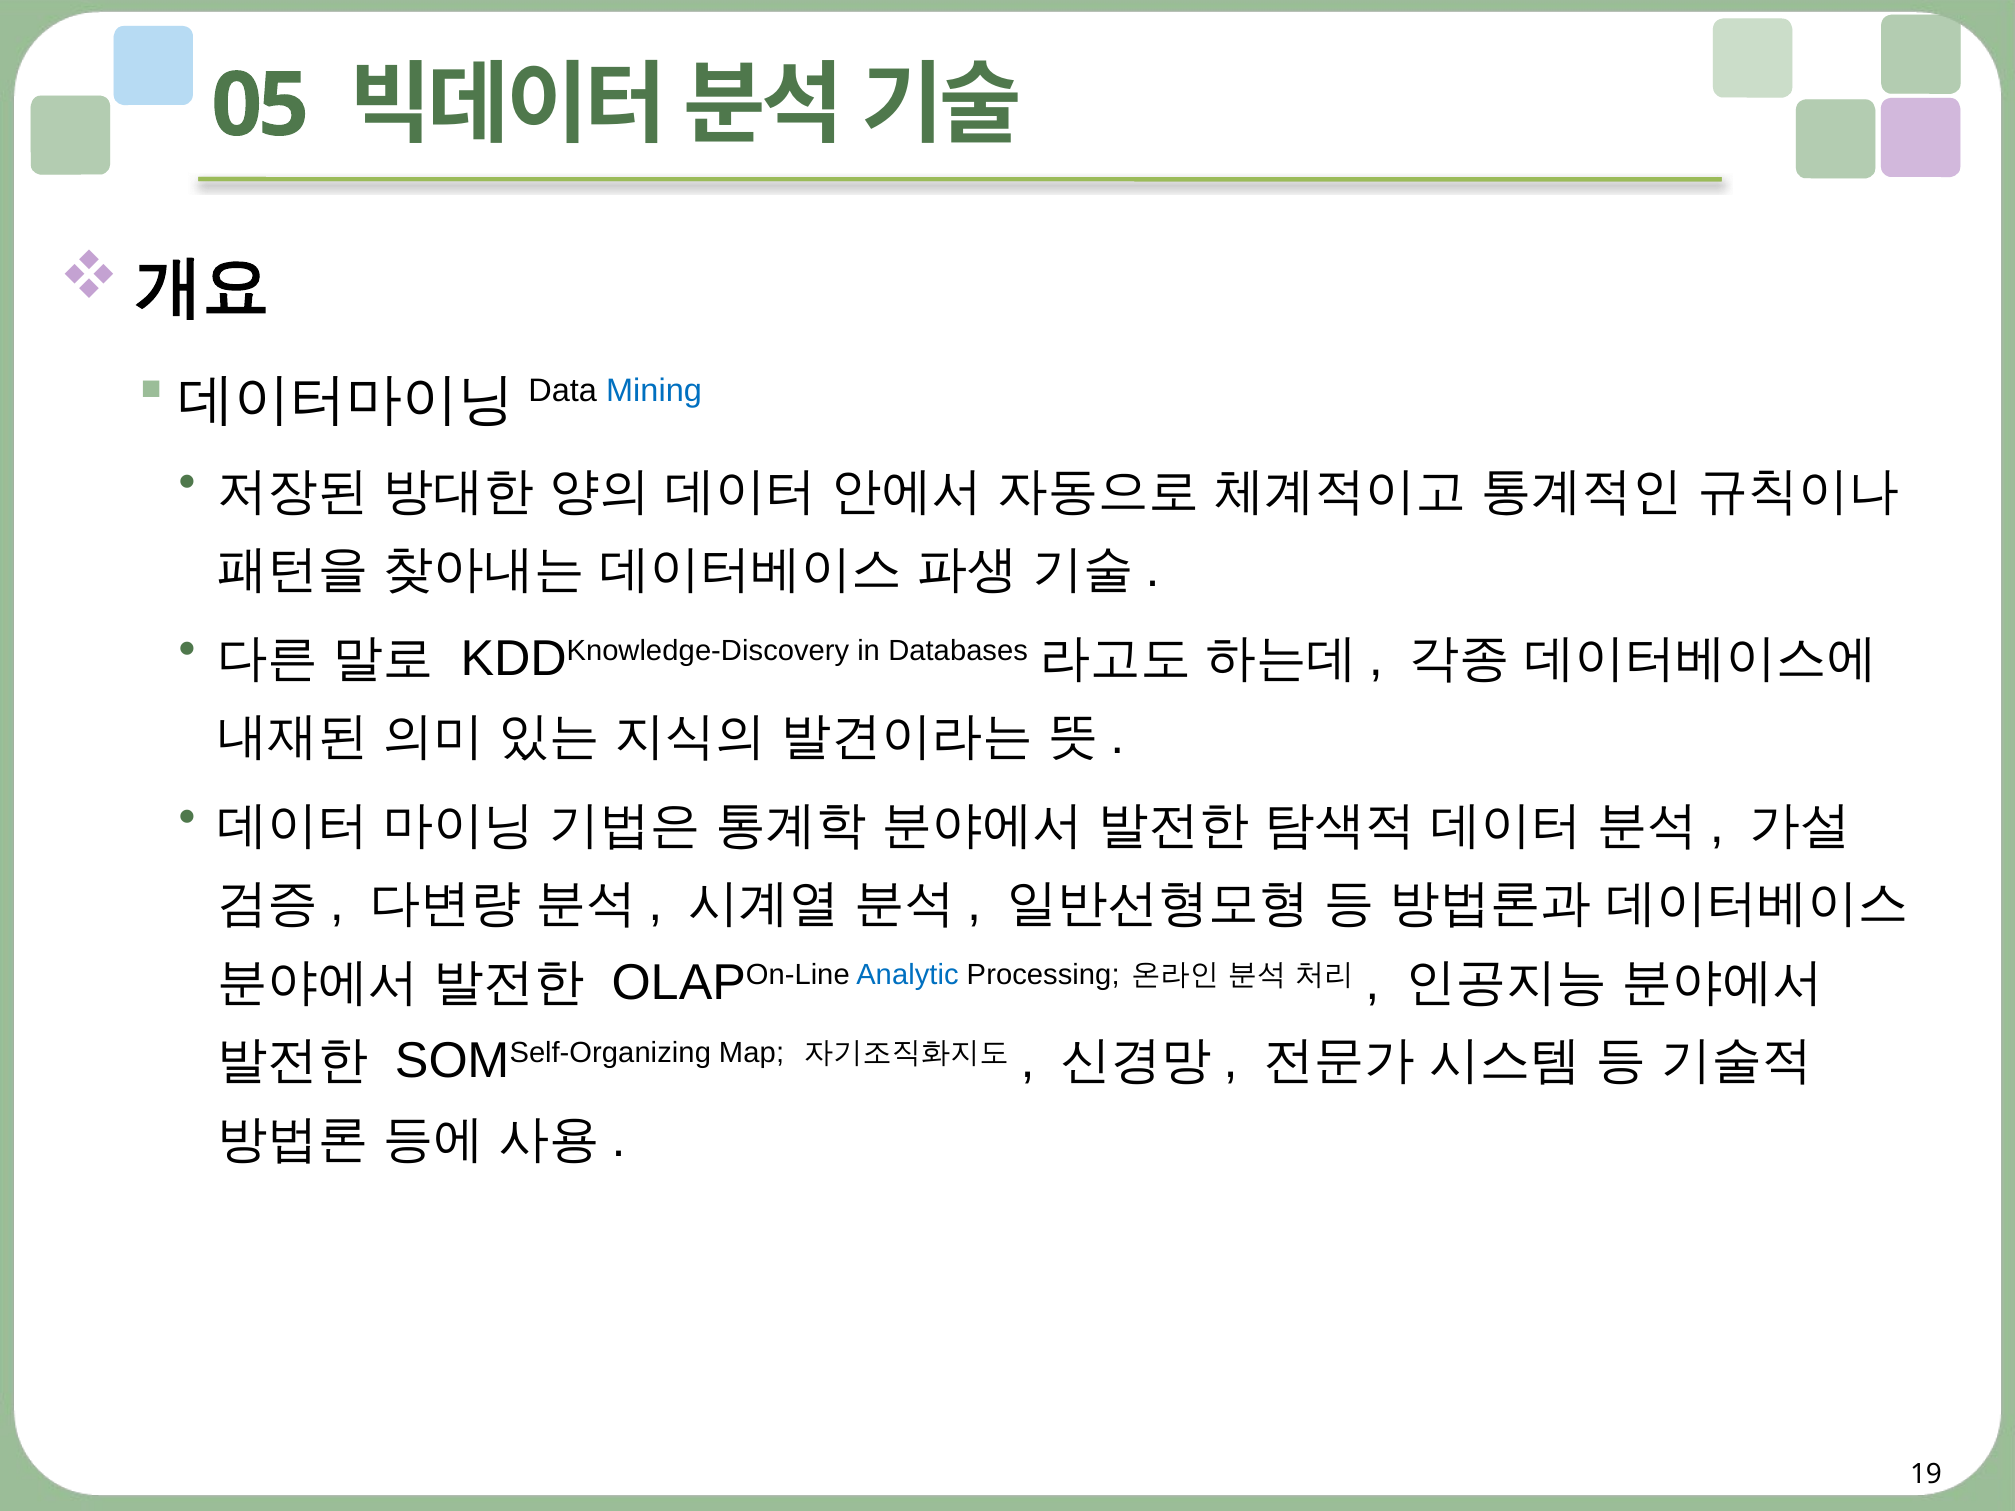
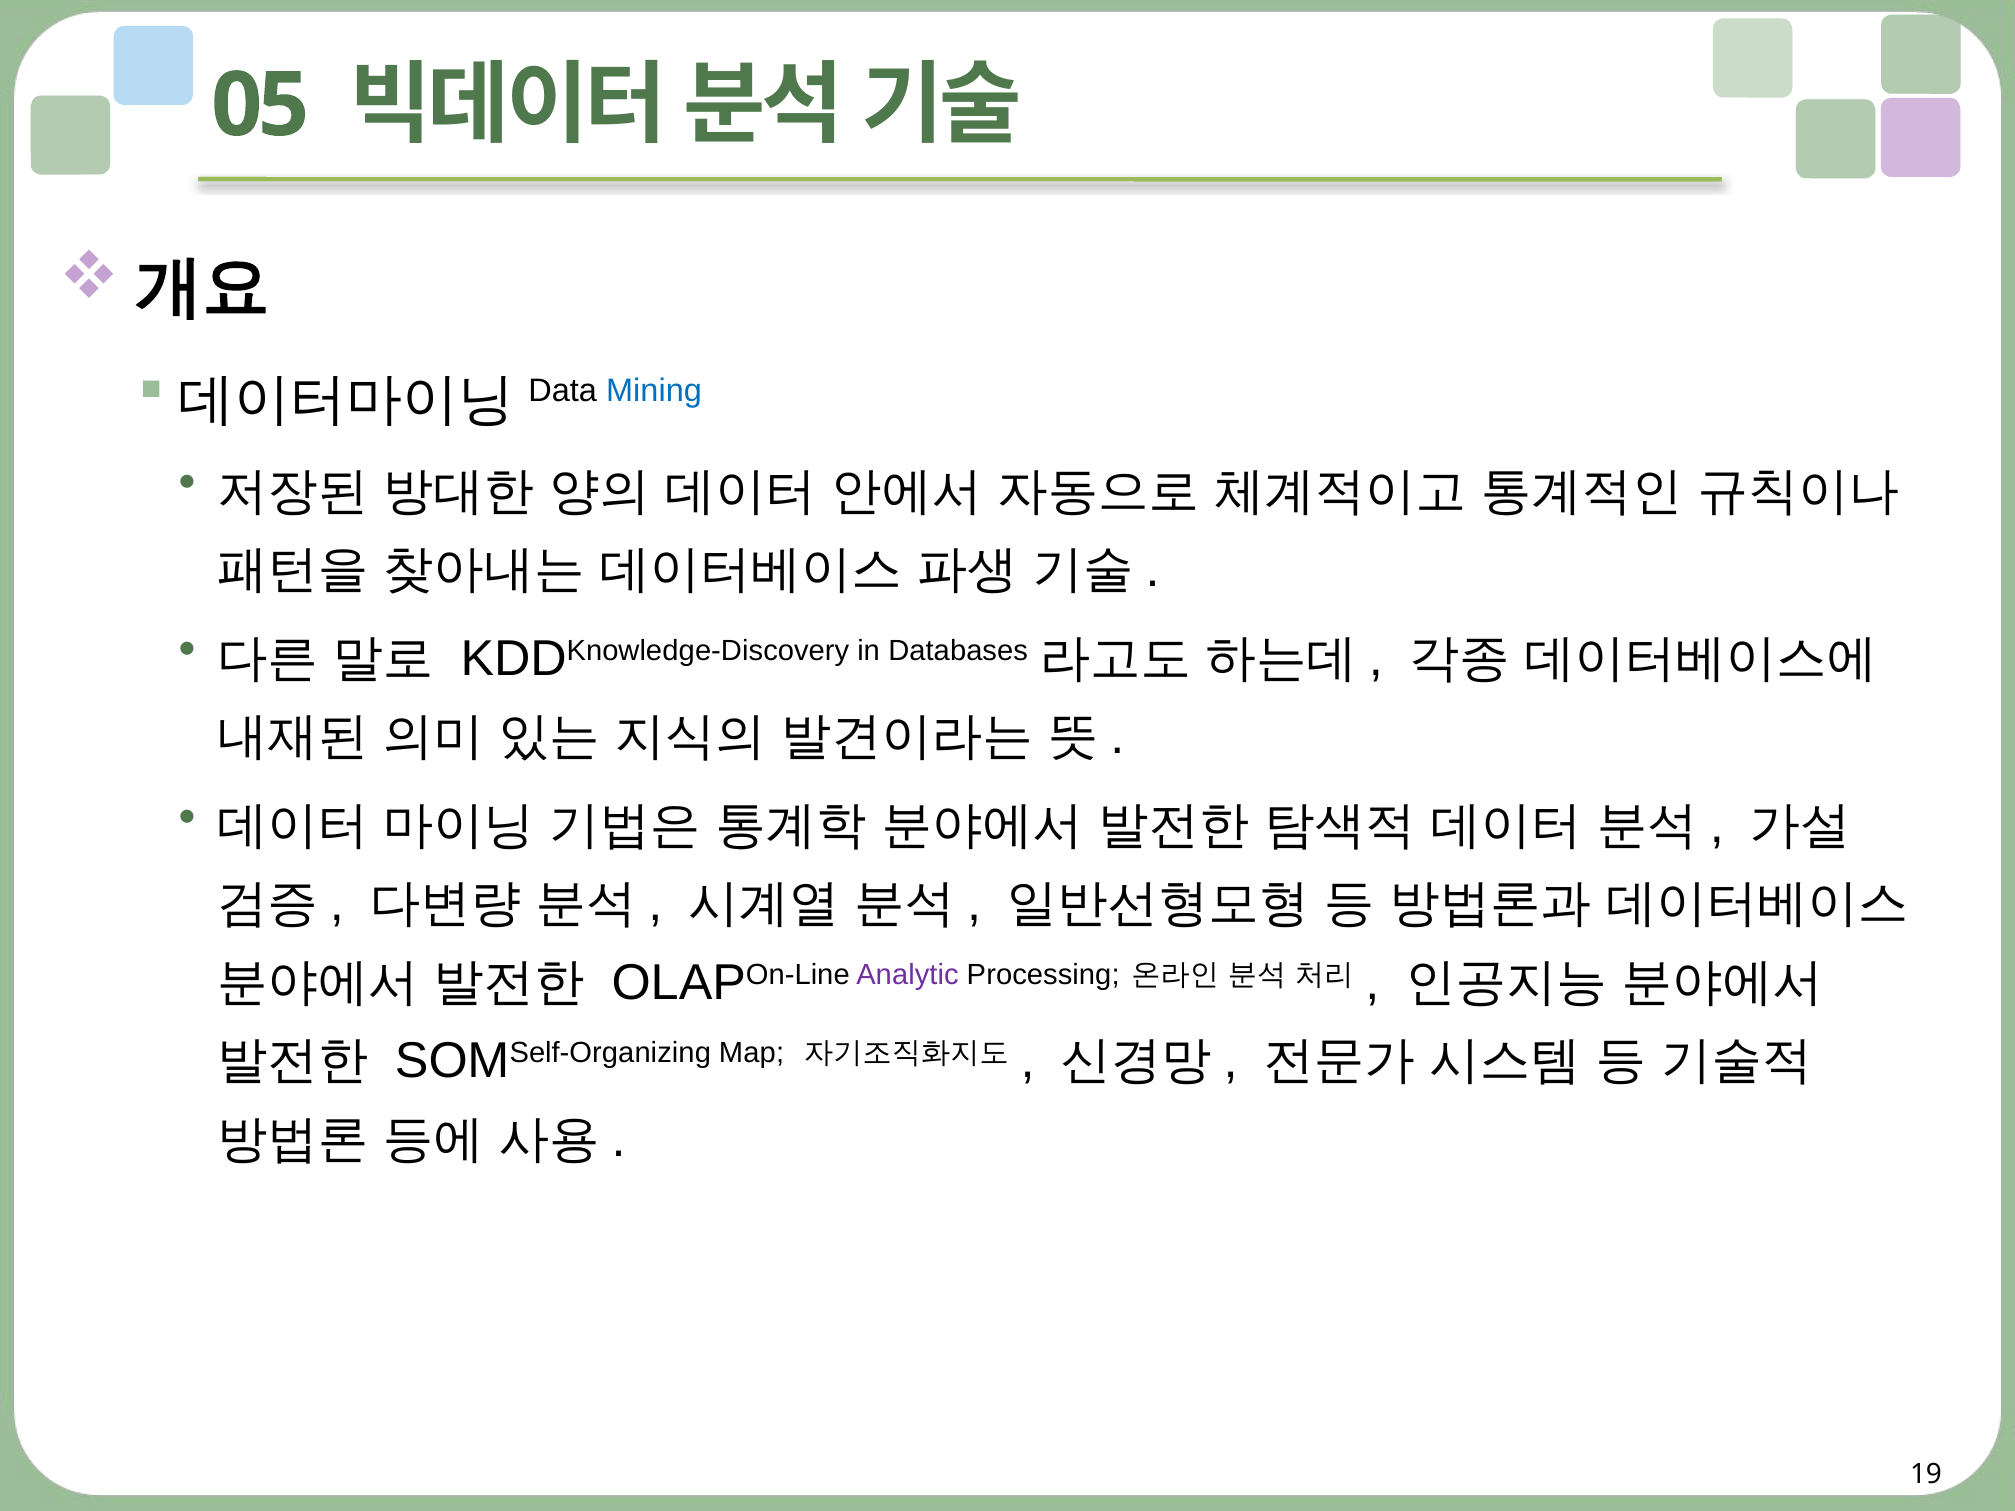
Analytic colour: blue -> purple (908, 975)
